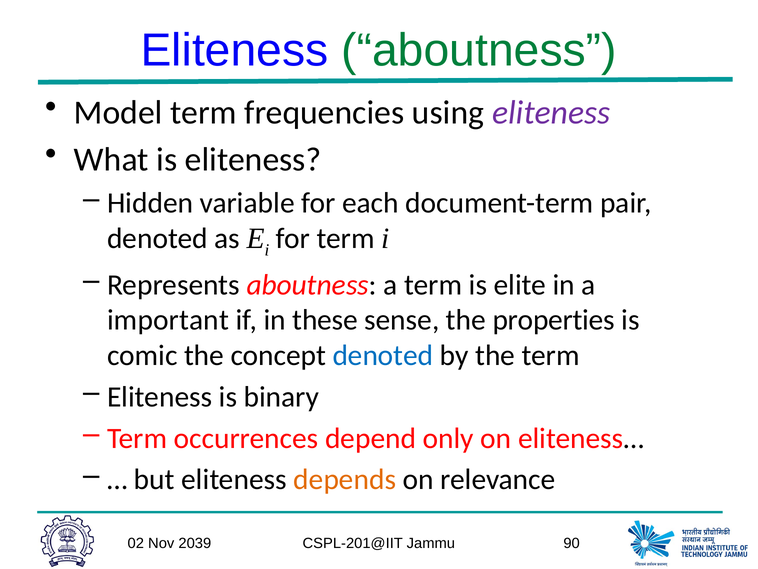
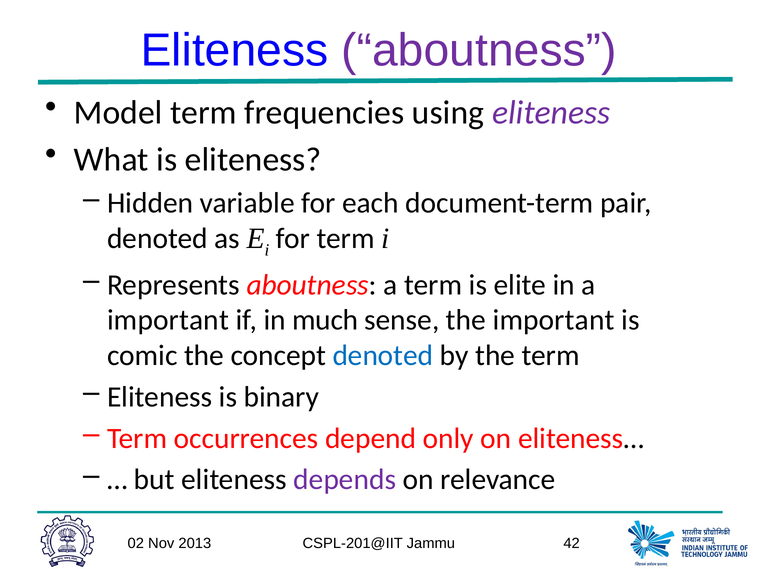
aboutness colour: green -> purple (479, 51)
these: these -> much (325, 320)
the properties: properties -> important (554, 320)
depends colour: orange -> purple (345, 479)
2039: 2039 -> 2013 (195, 543)
90: 90 -> 42 (572, 543)
